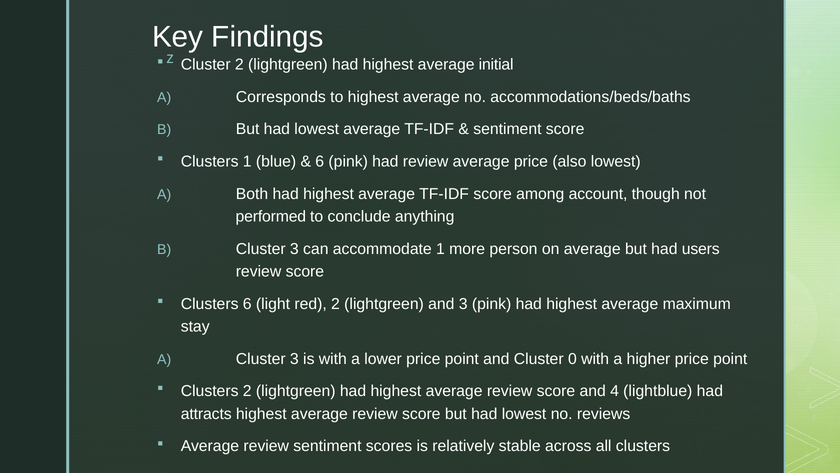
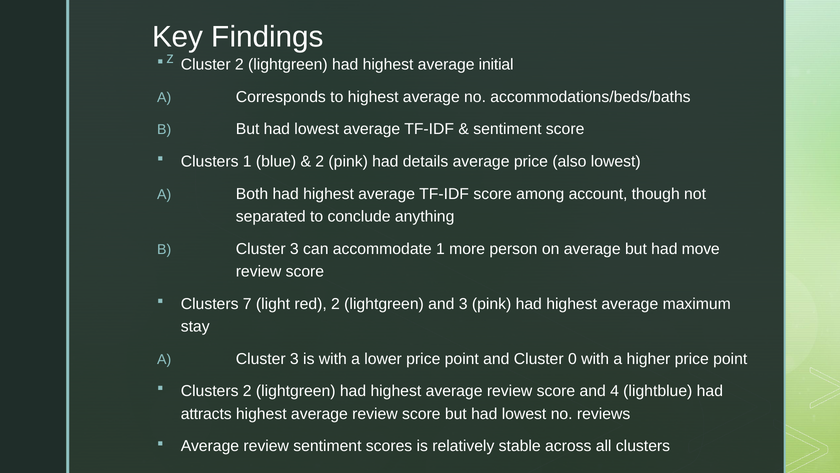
6: 6 -> 2 (320, 161)
had review: review -> details (426, 161)
performed: performed -> separated (271, 216)
users: users -> move (701, 249)
Clusters 6: 6 -> 7 (247, 304)
